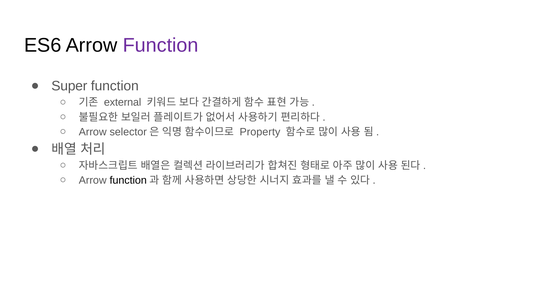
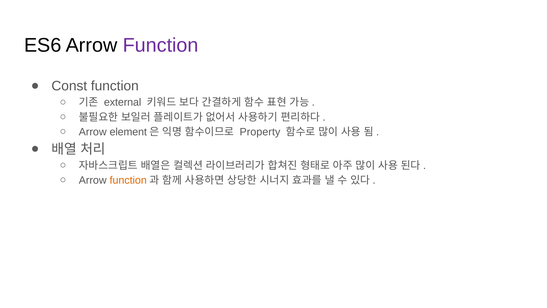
Super: Super -> Const (69, 86)
selector: selector -> element (128, 132)
function colour: black -> orange (128, 180)
